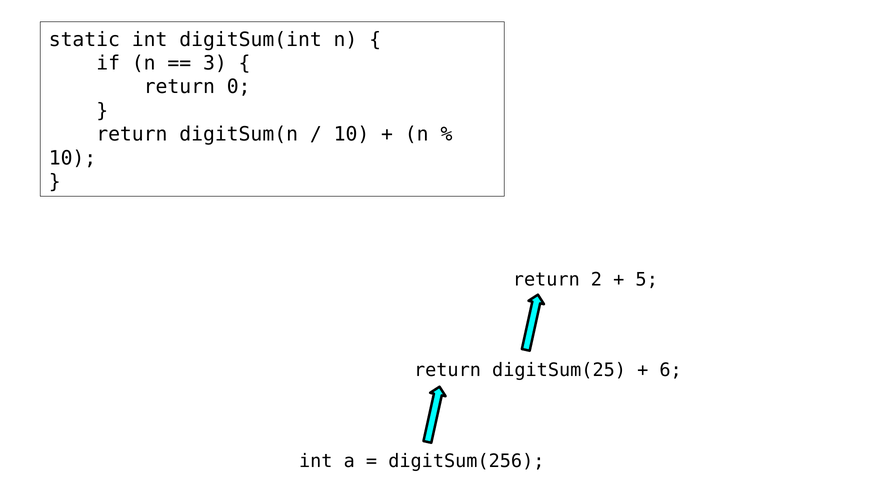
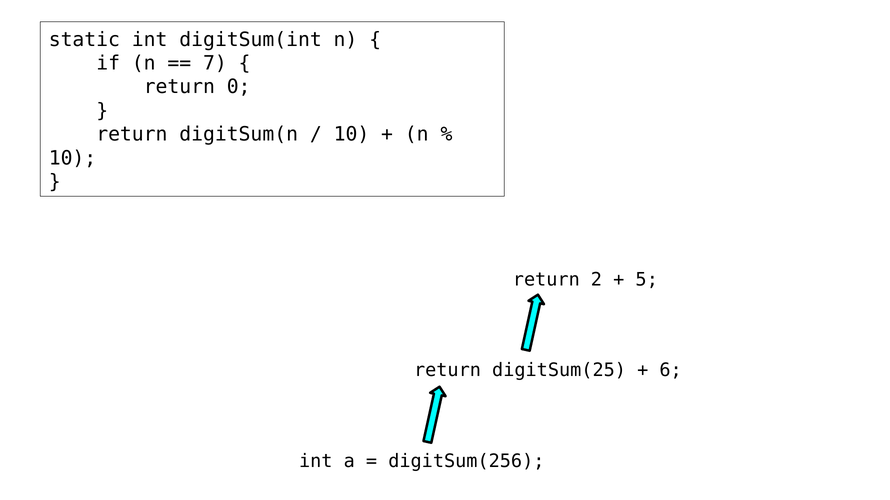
3: 3 -> 7 (215, 63)
